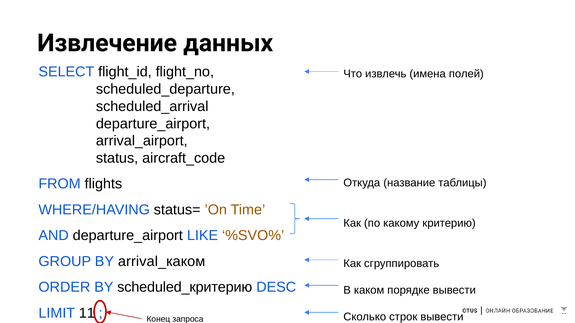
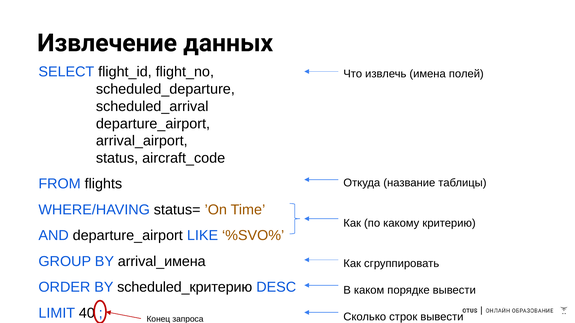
arrival_каком: arrival_каком -> arrival_имена (162, 262)
11: 11 -> 40 (87, 314)
